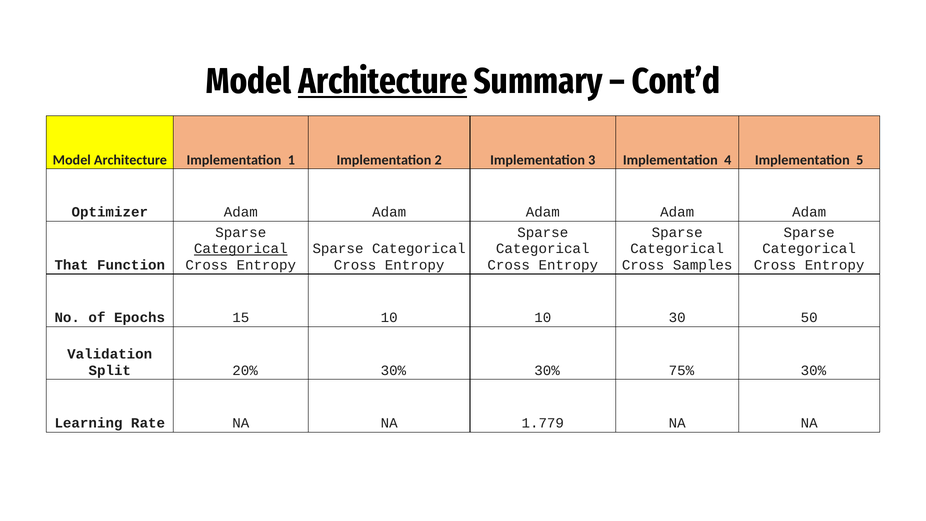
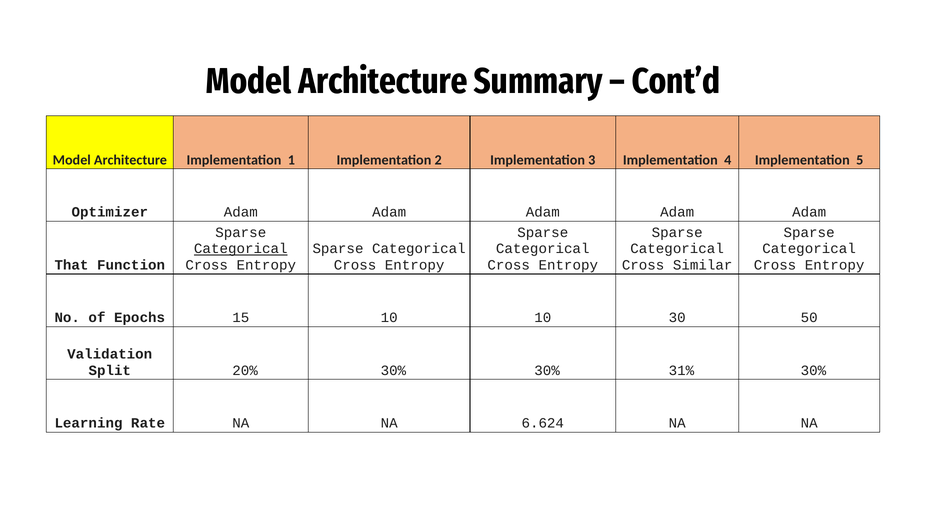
Architecture underline: present -> none (383, 82)
Samples: Samples -> Similar (703, 265)
75%: 75% -> 31% (681, 370)
1.779: 1.779 -> 6.624 (543, 423)
